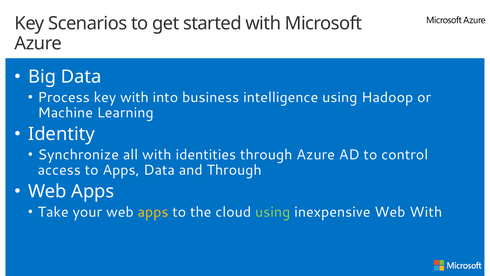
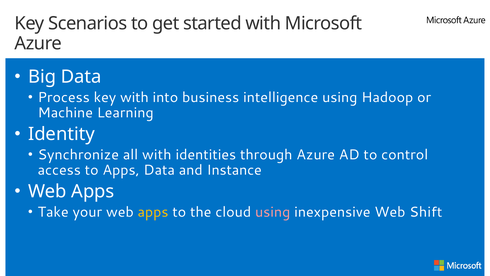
and Through: Through -> Instance (234, 170)
using colour: light green -> pink (273, 212)
Web With: With -> Shift (426, 212)
